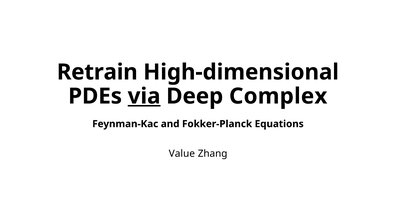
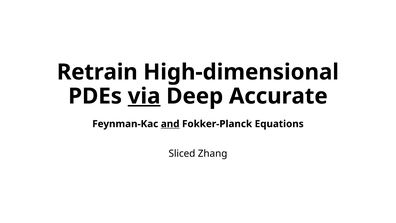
Complex: Complex -> Accurate (278, 96)
and underline: none -> present (170, 124)
Value: Value -> Sliced (182, 153)
